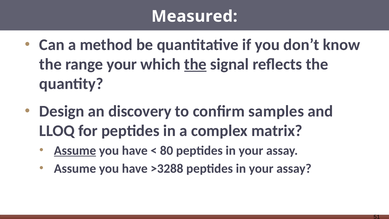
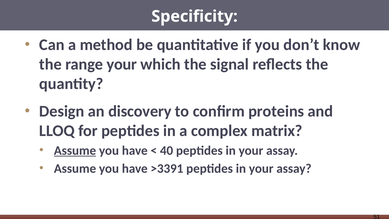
Measured: Measured -> Specificity (195, 16)
the underline: present -> none (195, 64)
samples: samples -> proteins (276, 111)
80: 80 -> 40 (167, 150)
>3288: >3288 -> >3391 (167, 168)
